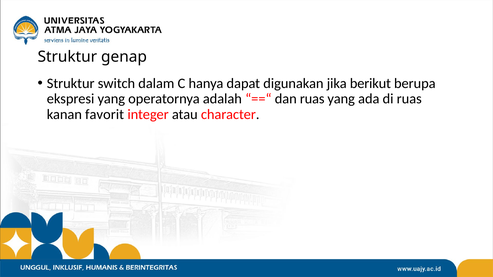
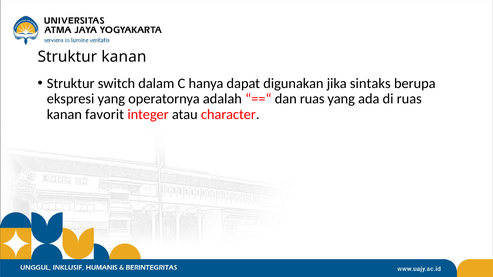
Struktur genap: genap -> kanan (124, 57)
berikut: berikut -> sintaks (370, 83)
